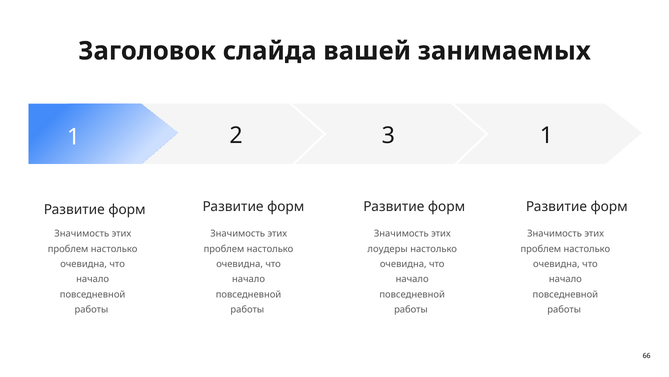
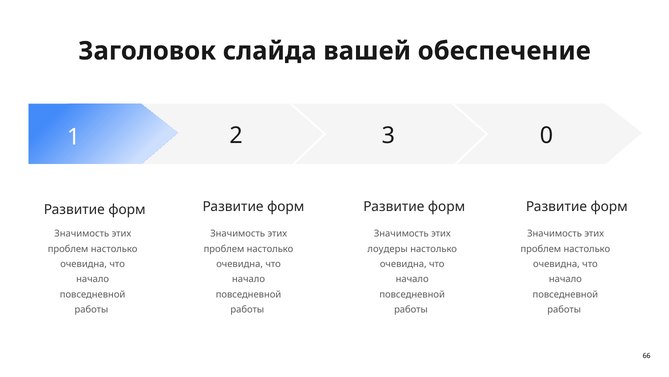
занимаемых: занимаемых -> обеспечение (504, 51)
3 1: 1 -> 0 (546, 136)
